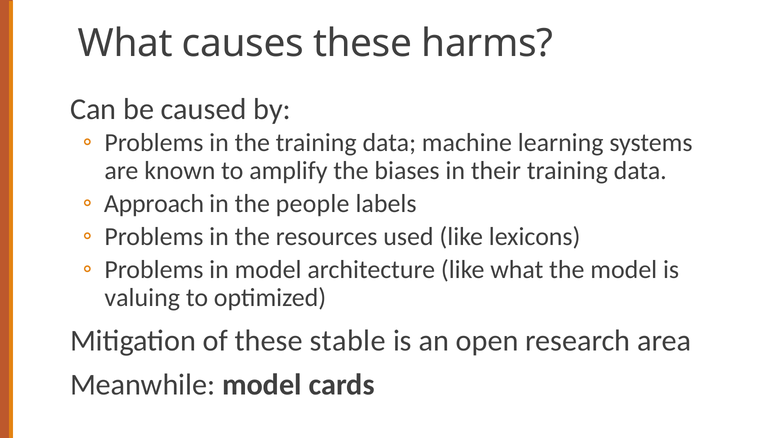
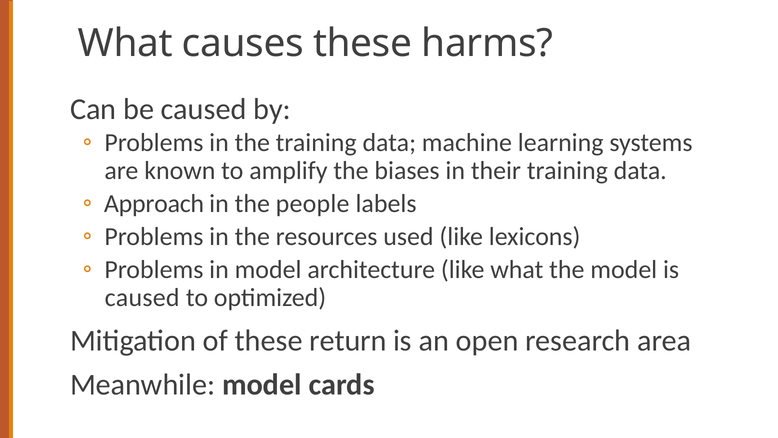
valuing: valuing -> caused (142, 297)
stable: stable -> return (348, 341)
